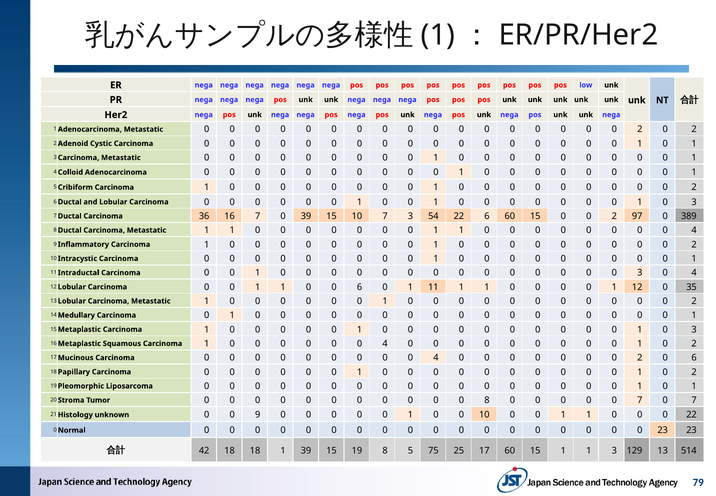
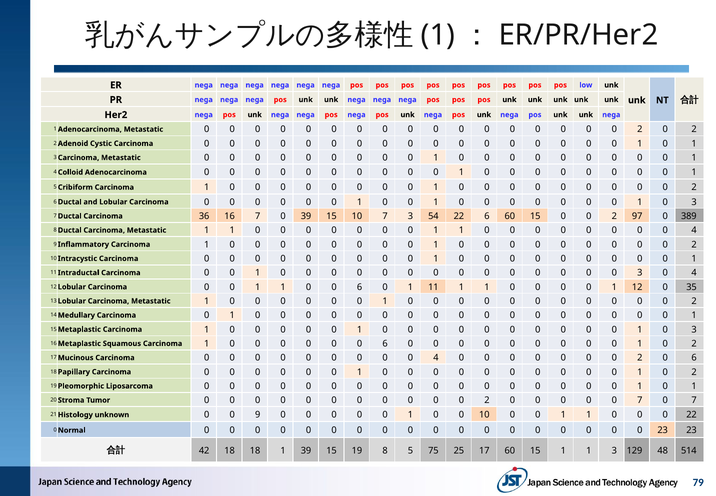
4: 4 -> 6 (385, 343)
8: 8 -> 2 (487, 400)
13: 13 -> 48 (663, 450)
